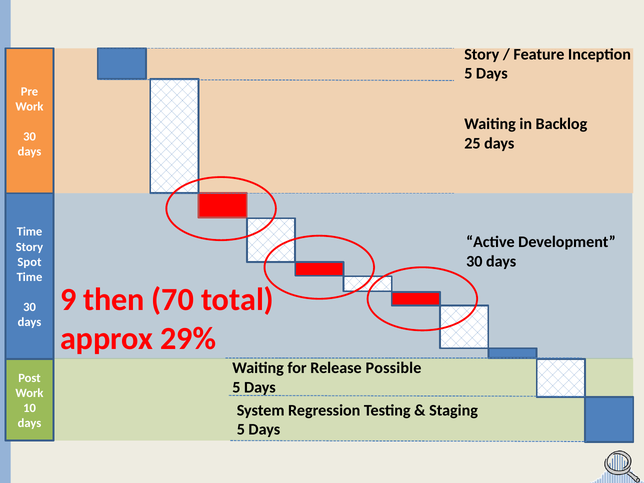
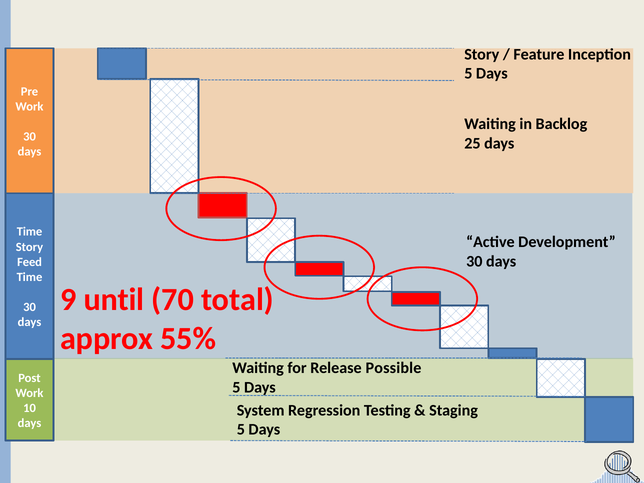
Spot: Spot -> Feed (30, 262)
then: then -> until (114, 300)
29%: 29% -> 55% (188, 338)
